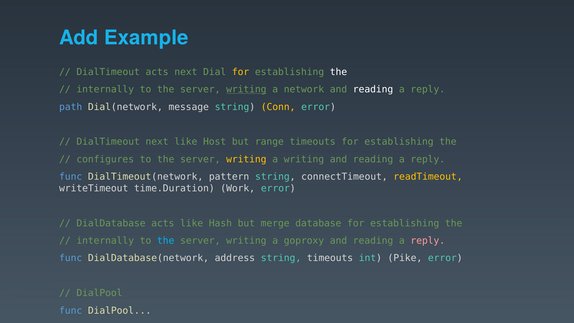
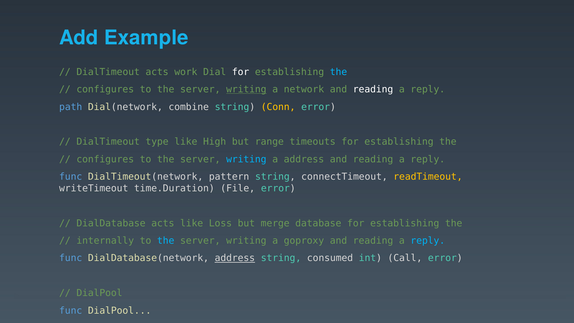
acts next: next -> work (186, 72)
for colour: yellow -> white (241, 72)
the colour: white -> light blue (339, 72)
internally: internally -> configures (105, 89)
message: message -> combine (189, 107)
DialTimeout next: next -> type (157, 142)
Host: Host -> High (215, 142)
writing colour: yellow -> light blue (246, 159)
a writing: writing -> address (304, 159)
Work: Work -> File (238, 188)
Hash: Hash -> Loss (220, 223)
reply colour: pink -> light blue (428, 241)
address underline: none -> present (235, 258)
string timeouts: timeouts -> consumed (330, 258)
Pike: Pike -> Call (405, 258)
